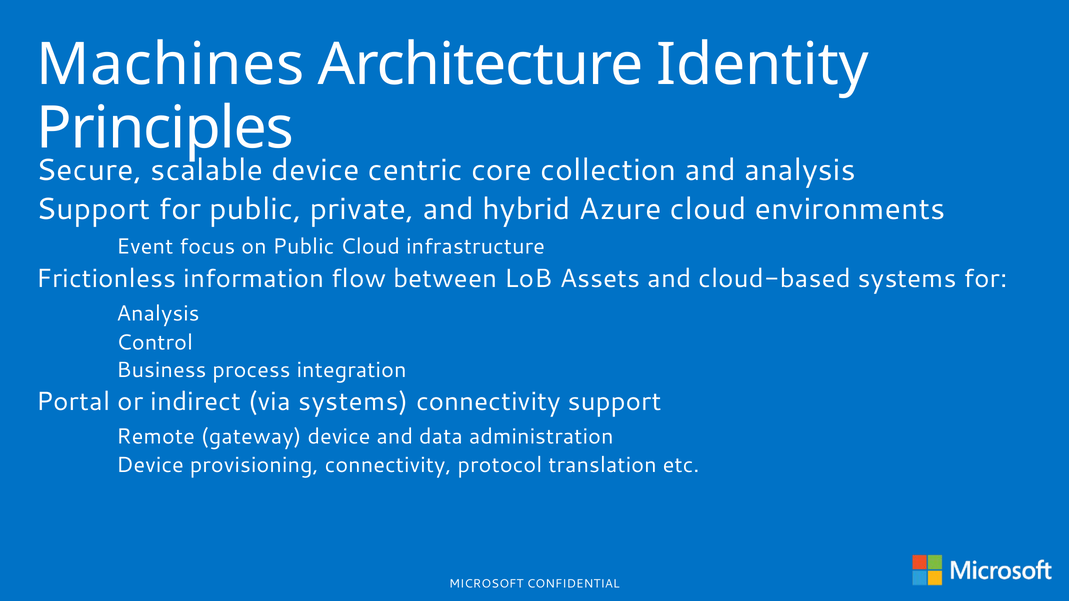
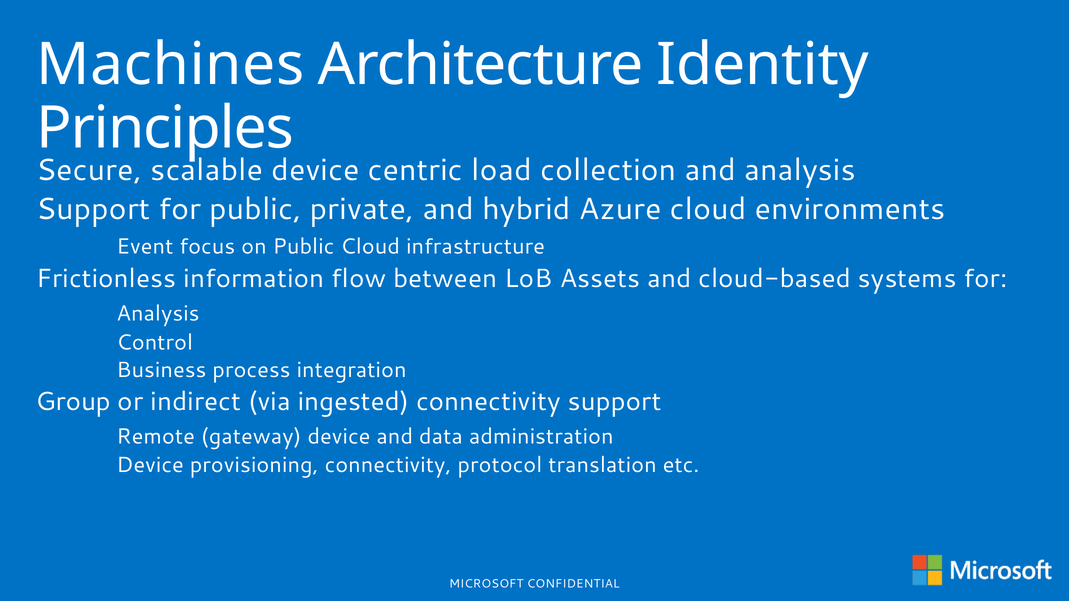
core: core -> load (502, 170)
Portal: Portal -> Group (73, 402)
via systems: systems -> ingested (354, 402)
